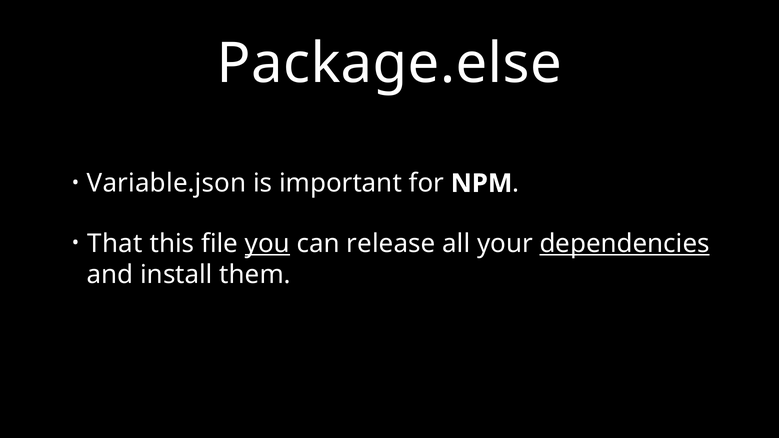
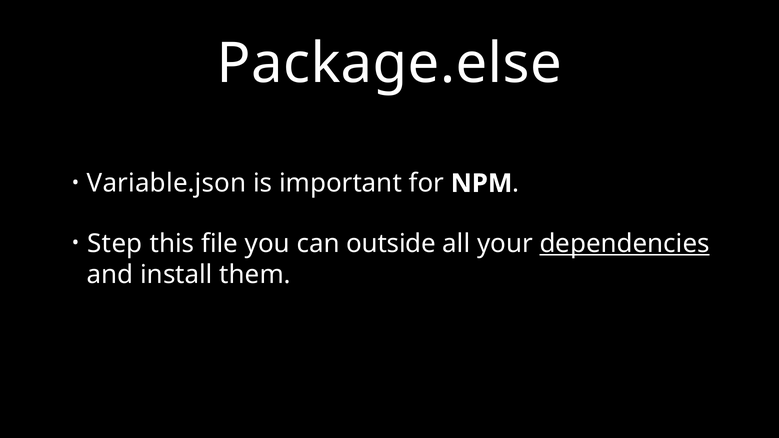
That: That -> Step (115, 244)
you underline: present -> none (267, 244)
release: release -> outside (391, 244)
